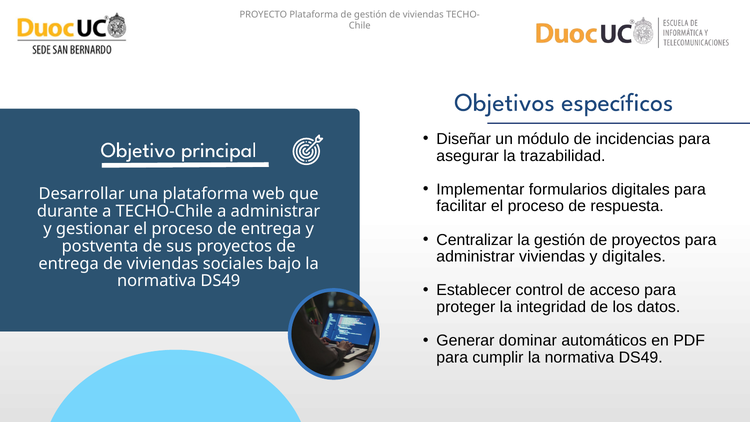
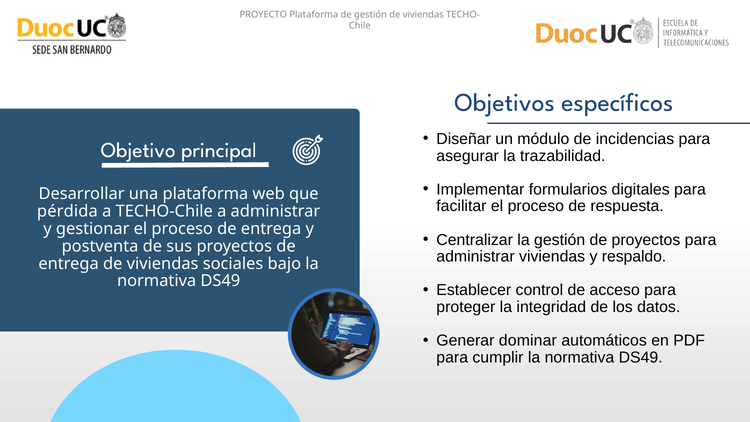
durante: durante -> pérdida (67, 211)
y digitales: digitales -> respaldo (634, 257)
